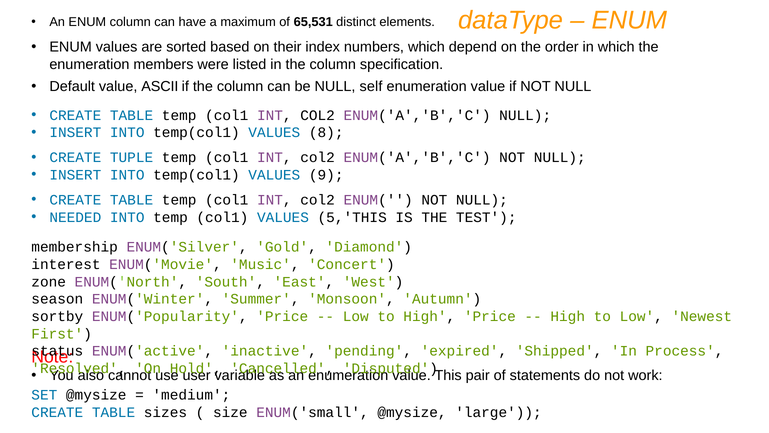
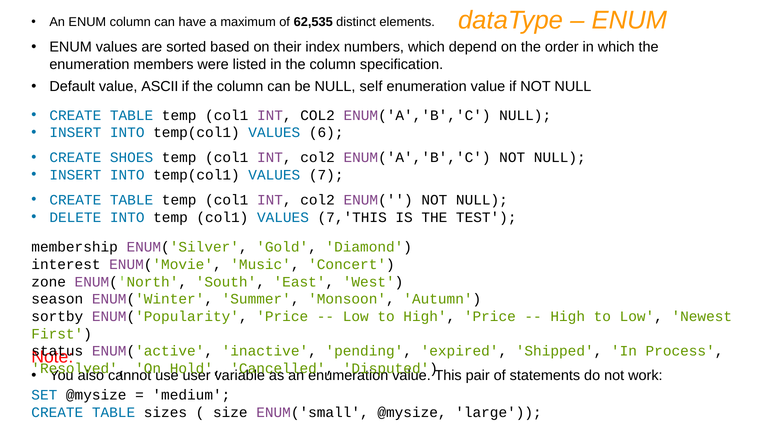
65,531: 65,531 -> 62,535 (313, 22)
8: 8 -> 6 (326, 133)
TUPLE: TUPLE -> SHOES (132, 157)
9: 9 -> 7 (326, 175)
NEEDED: NEEDED -> DELETE (75, 217)
5,'THIS: 5,'THIS -> 7,'THIS (352, 217)
